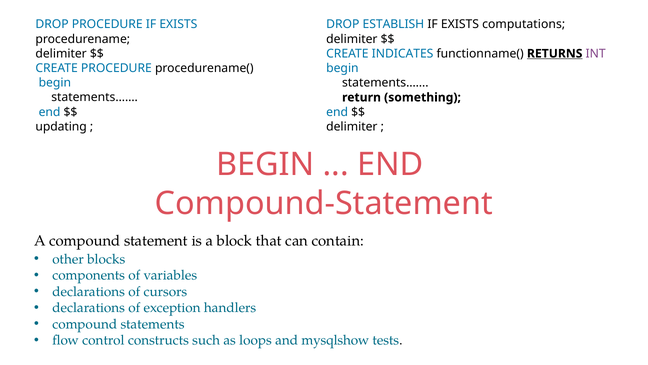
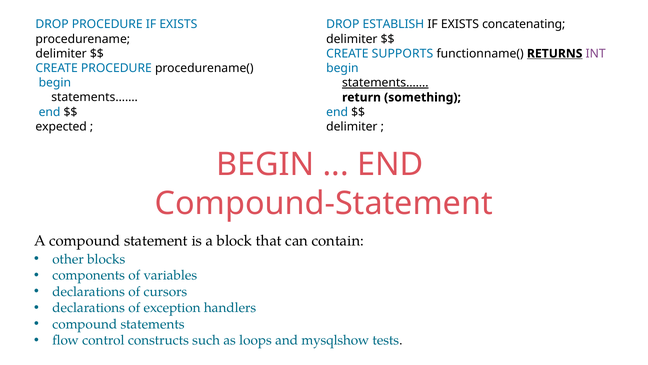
computations: computations -> concatenating (524, 24)
INDICATES: INDICATES -> SUPPORTS (402, 54)
statements…… underline: none -> present (385, 83)
updating: updating -> expected (61, 126)
